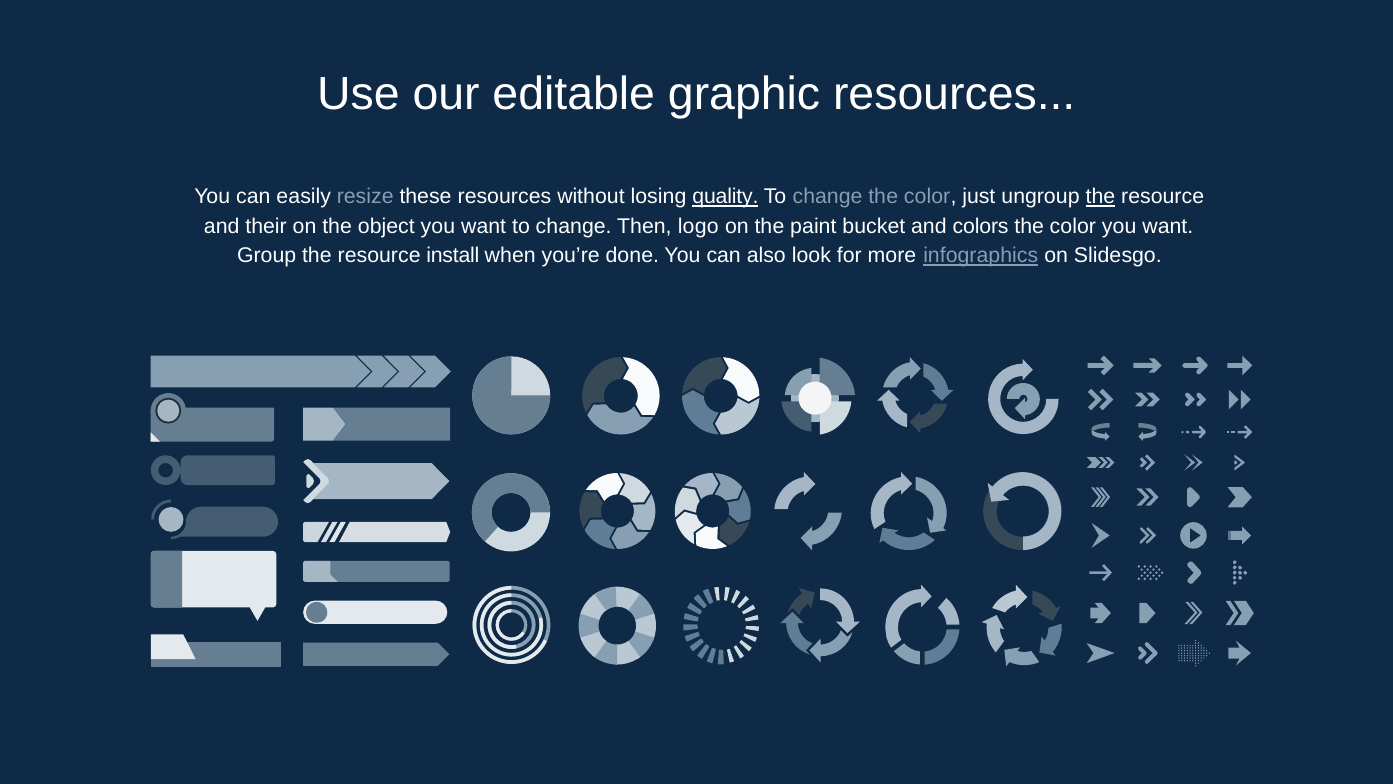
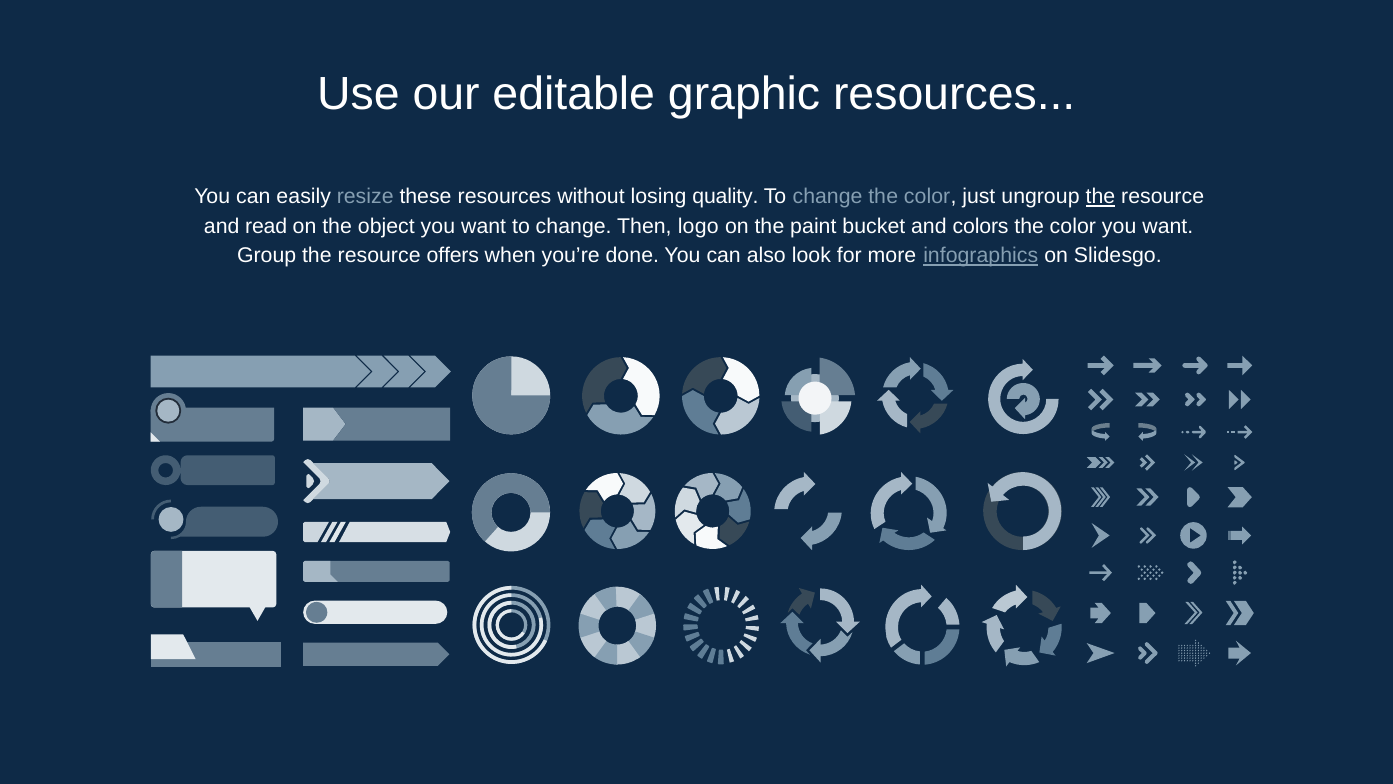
quality underline: present -> none (725, 197)
their: their -> read (266, 226)
install: install -> offers (453, 256)
